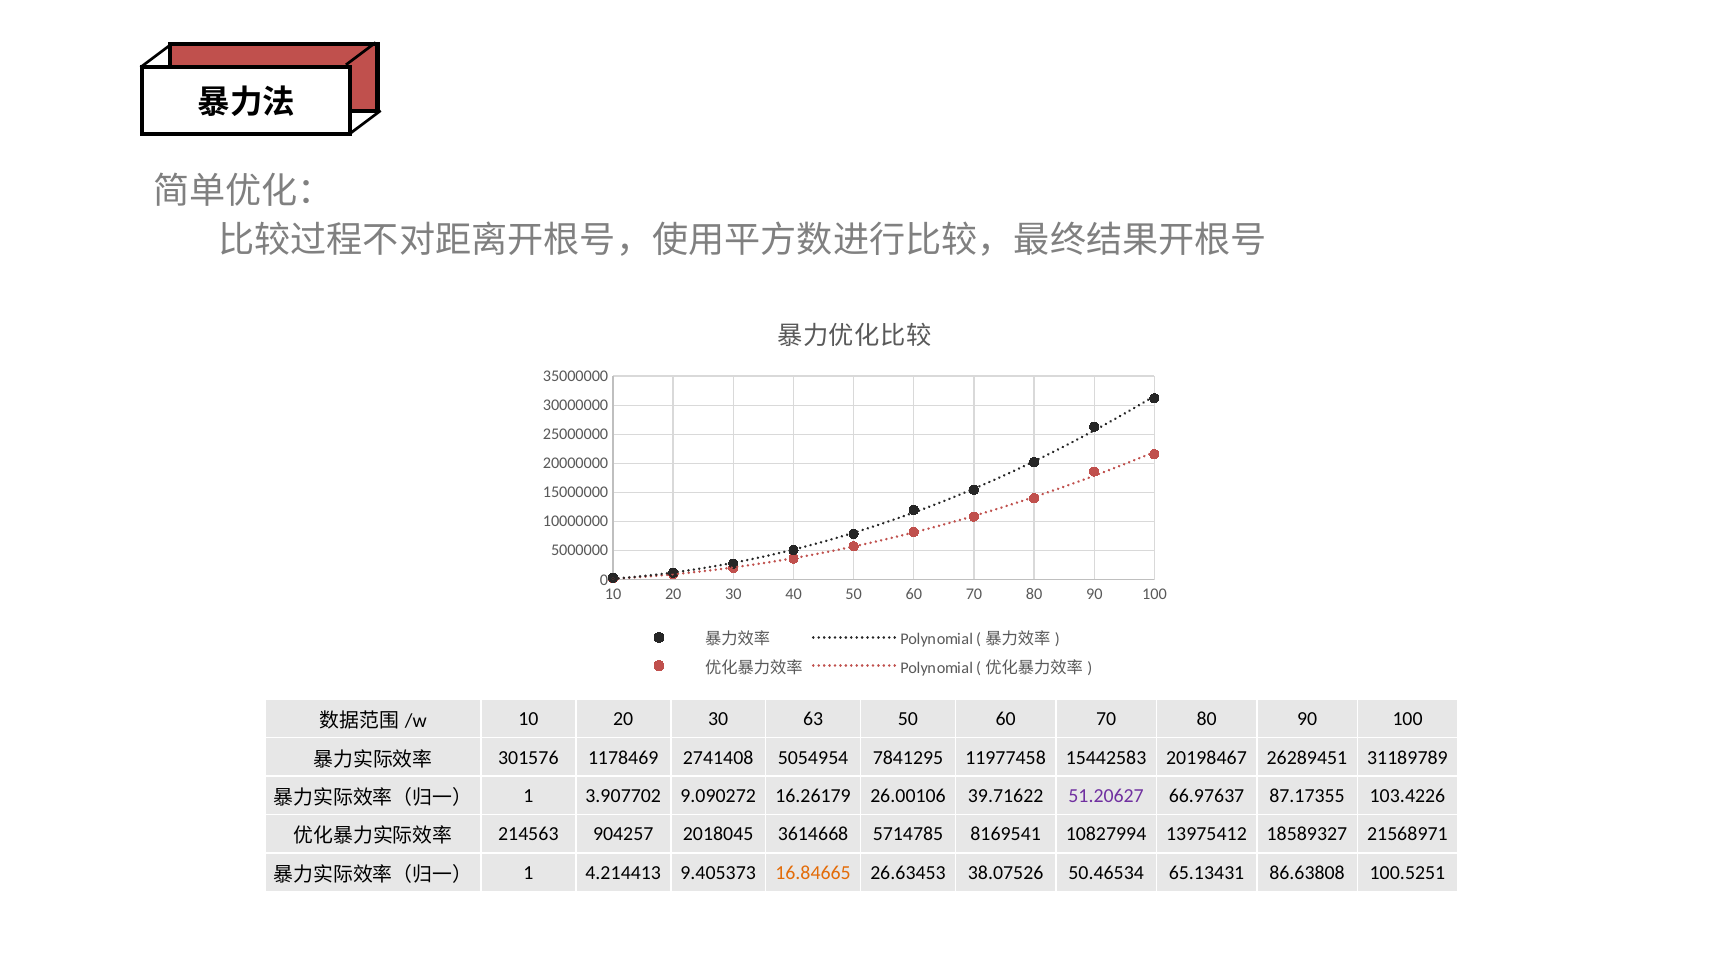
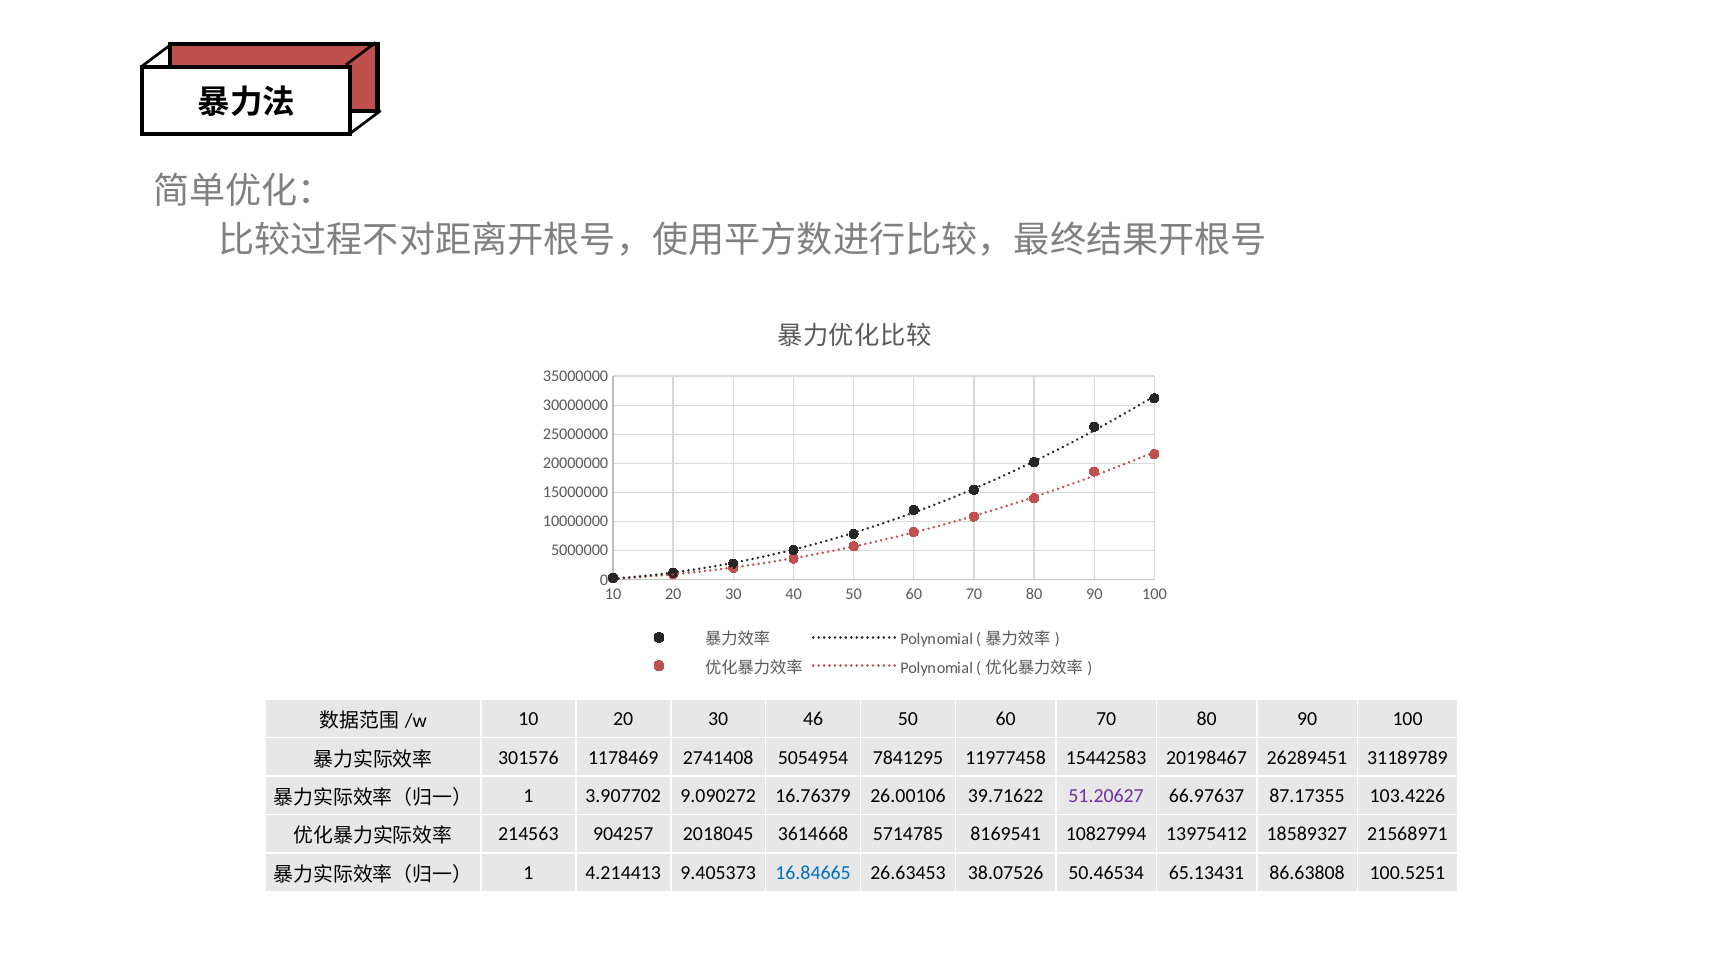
63: 63 -> 46 (813, 719)
16.26179: 16.26179 -> 16.76379 (813, 796)
16.84665 colour: orange -> blue (813, 873)
